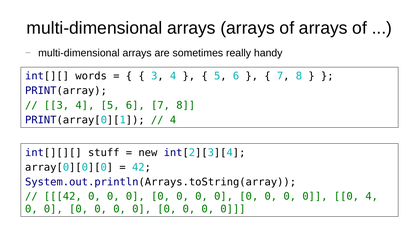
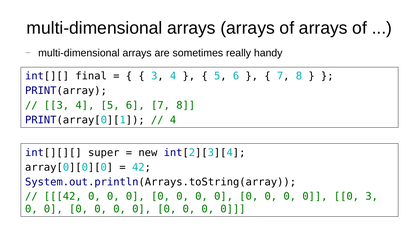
words: words -> final (91, 76)
stuff: stuff -> super (104, 153)
0 4: 4 -> 3 (372, 197)
